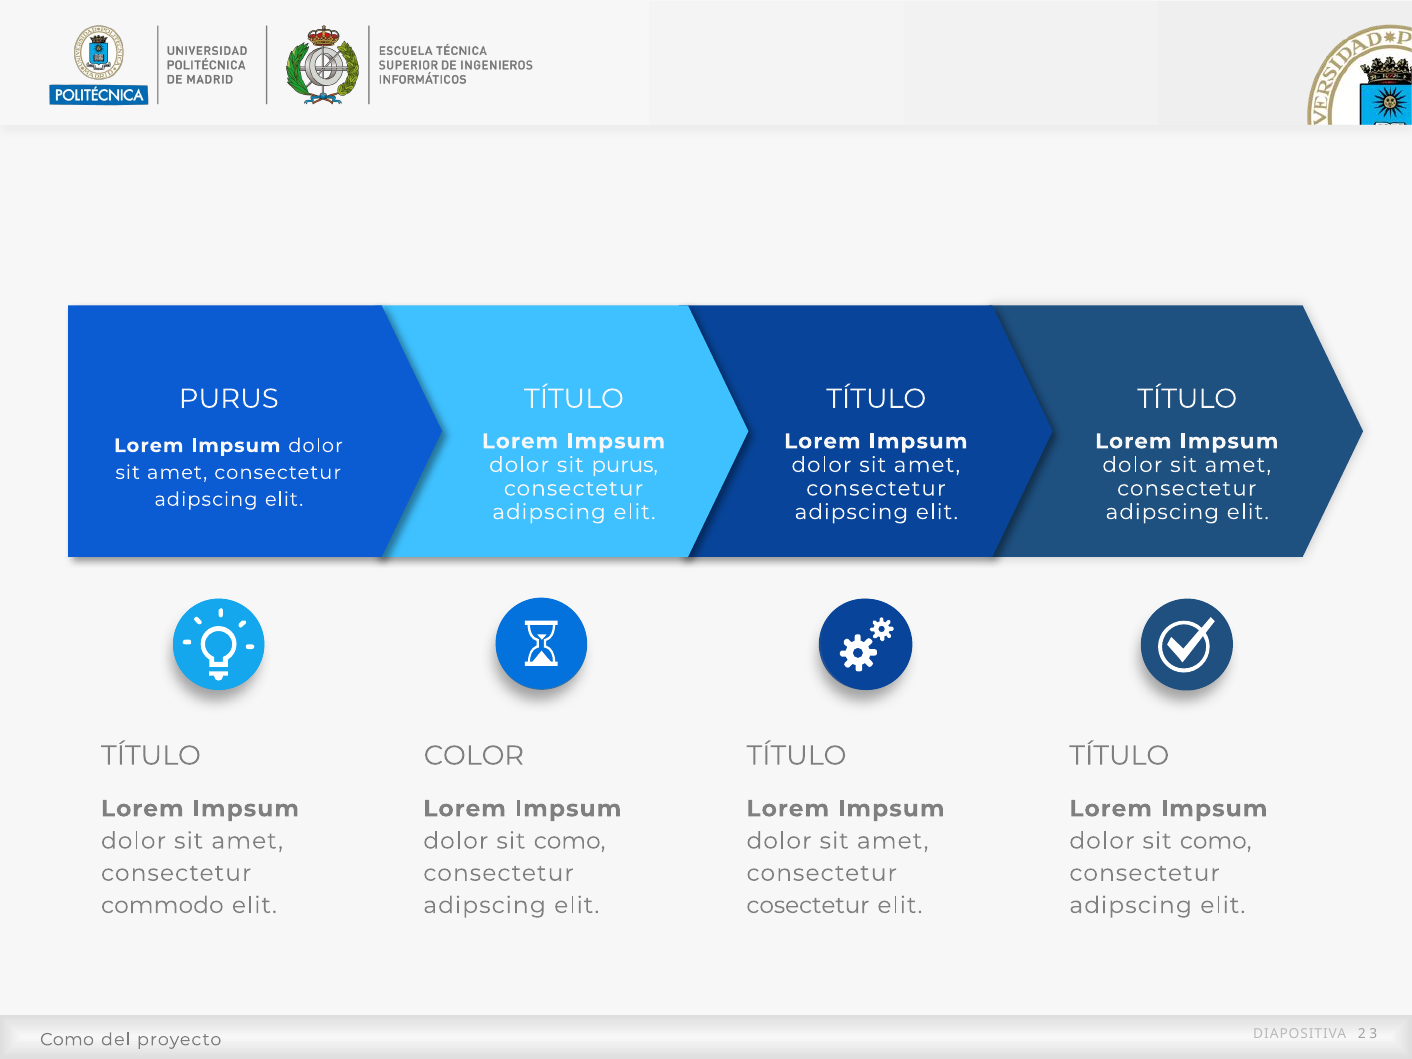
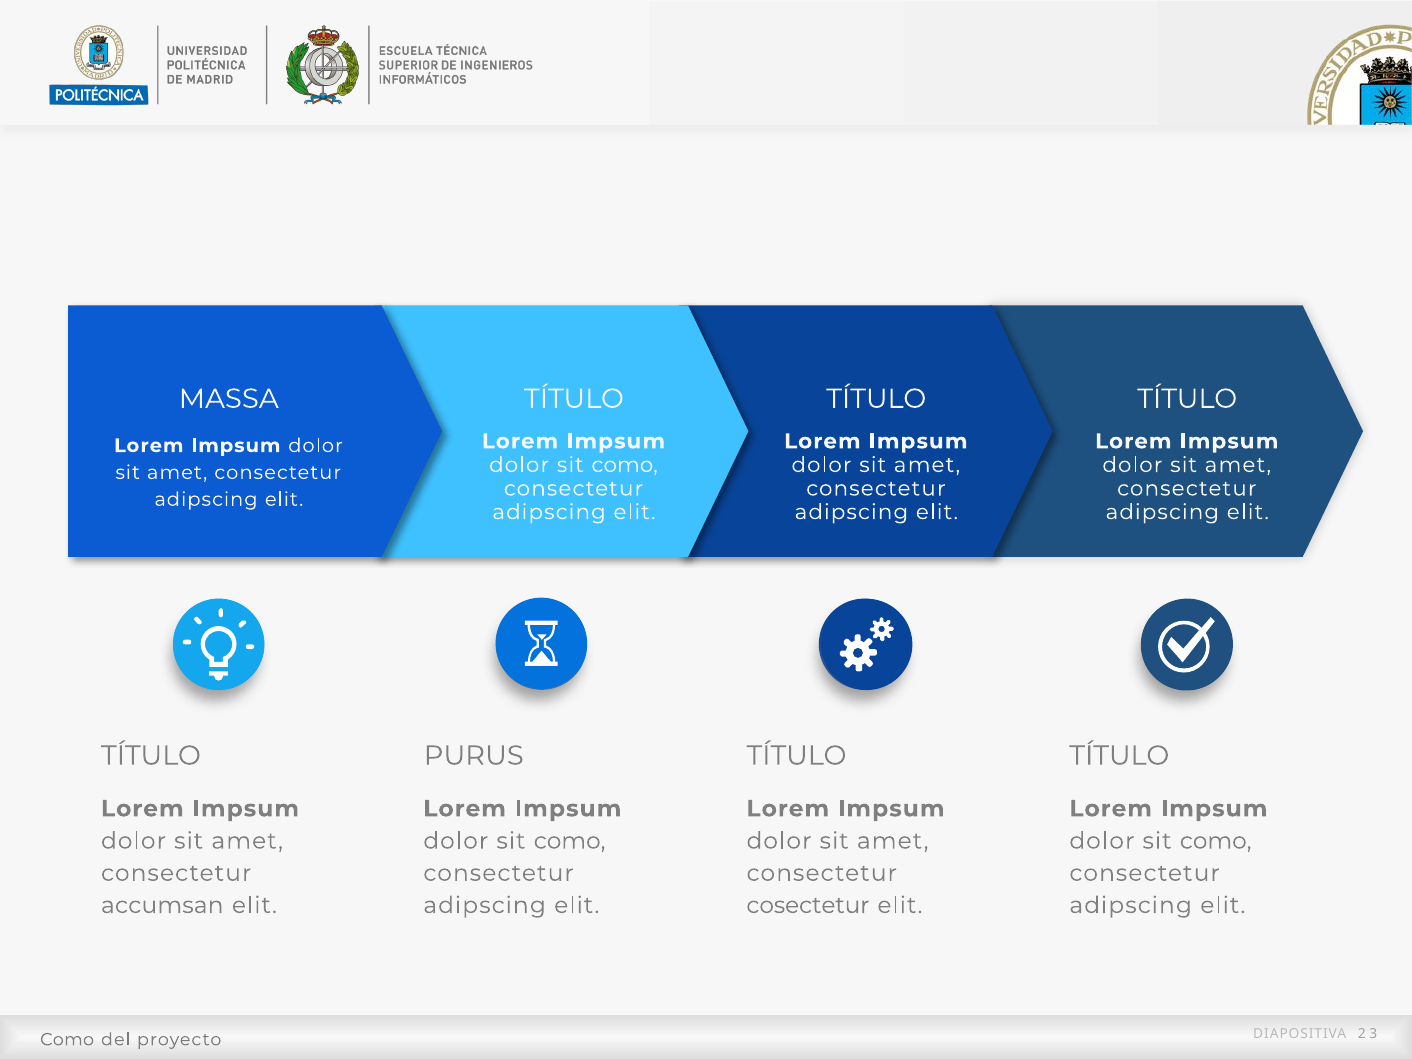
PURUS: PURUS -> MASSA (229, 399)
purus: purus -> como (625, 465)
COLOR: COLOR -> PURUS (474, 756)
commodo: commodo -> accumsan (162, 905)
